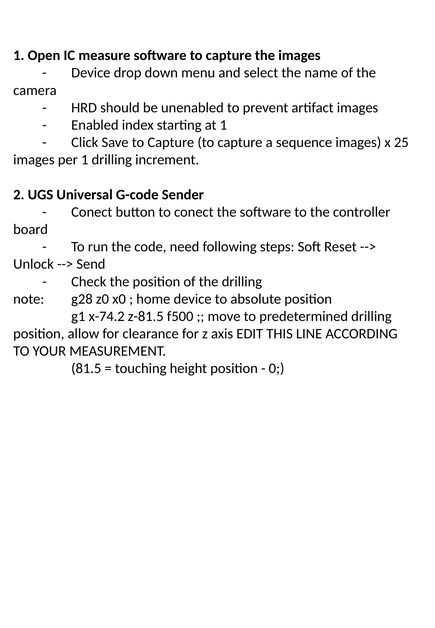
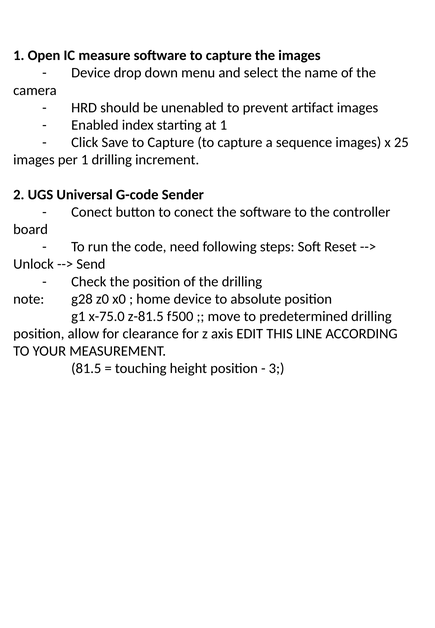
x-74.2: x-74.2 -> x-75.0 (107, 317)
0: 0 -> 3 (277, 369)
